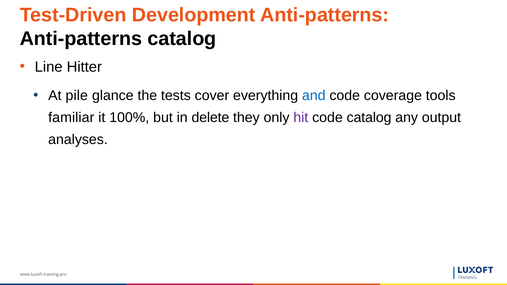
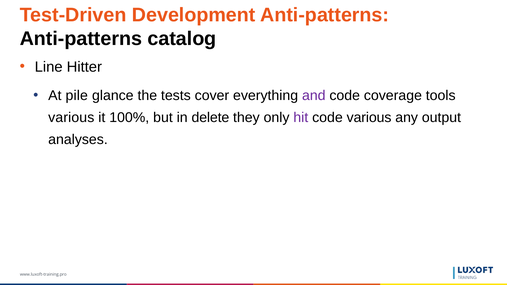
and colour: blue -> purple (314, 96)
familiar: familiar -> various (71, 118)
code catalog: catalog -> various (369, 118)
